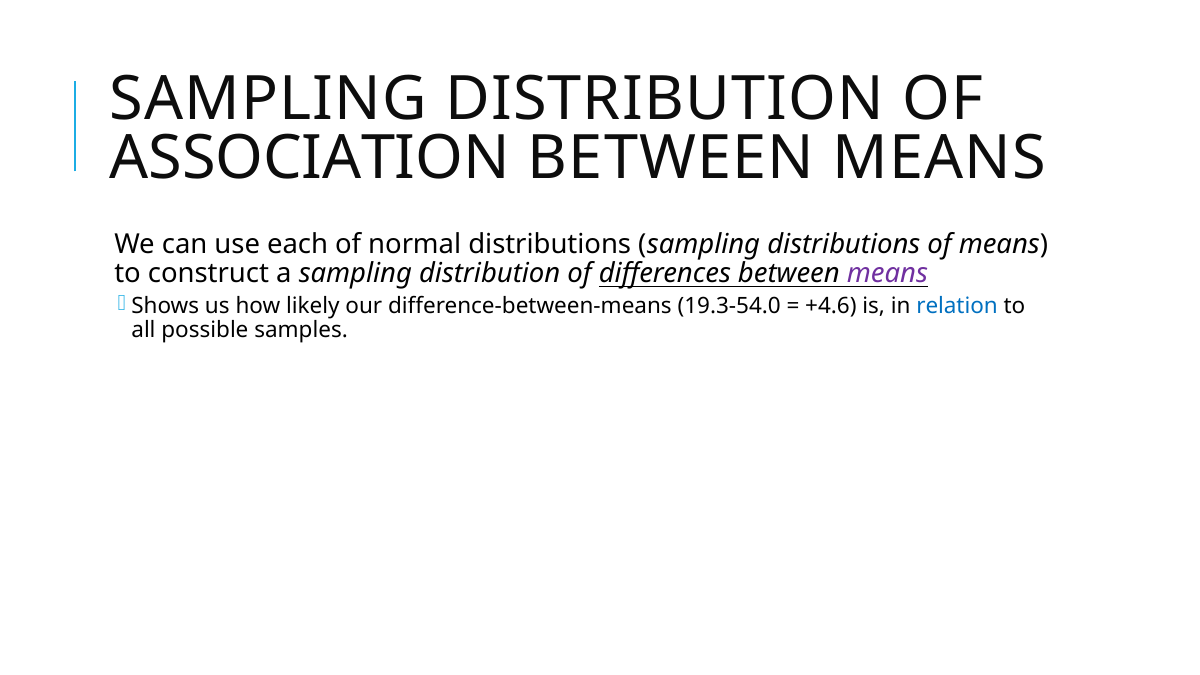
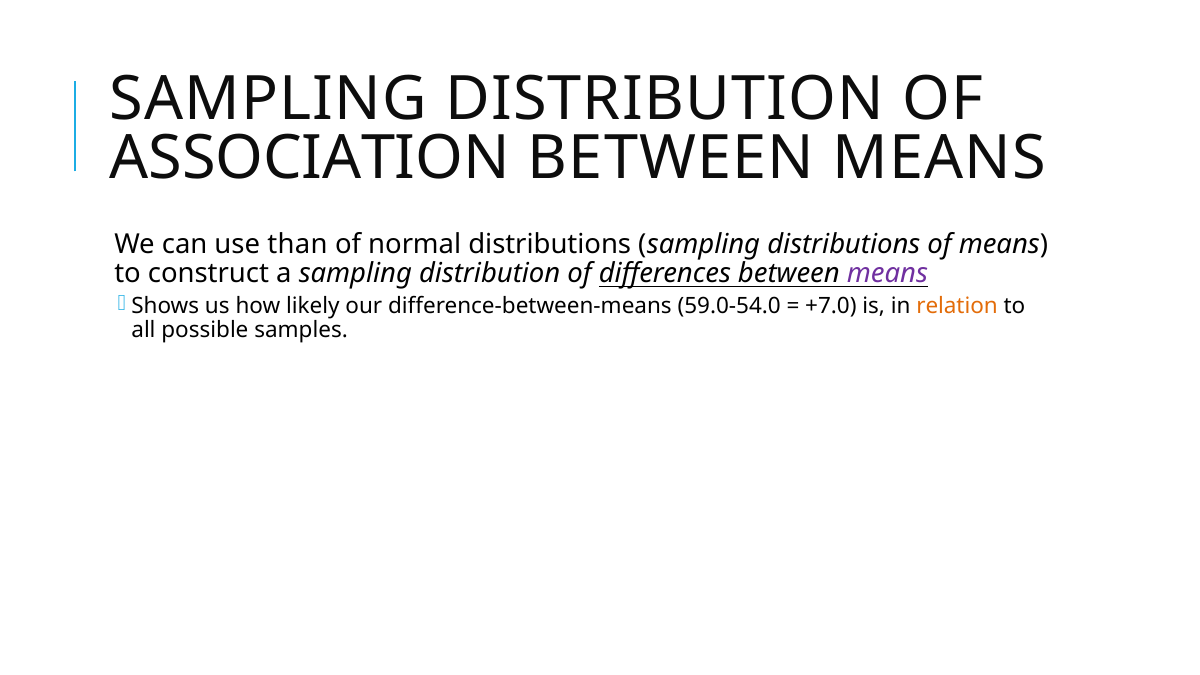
each: each -> than (297, 244)
19.3-54.0: 19.3-54.0 -> 59.0-54.0 (729, 306)
+4.6: +4.6 -> +7.0 (831, 306)
relation colour: blue -> orange (957, 306)
